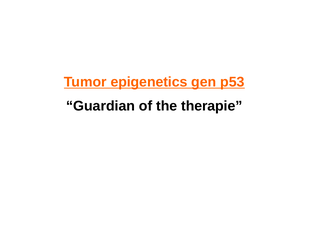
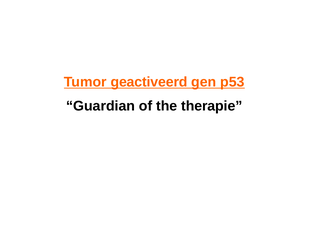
epigenetics: epigenetics -> geactiveerd (149, 82)
